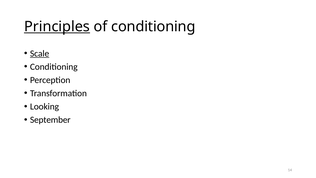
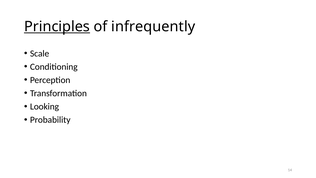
of conditioning: conditioning -> infrequently (153, 27)
Scale underline: present -> none (40, 53)
September: September -> Probability (50, 120)
